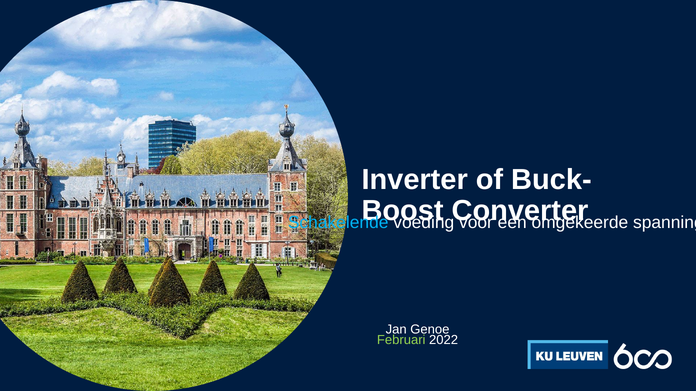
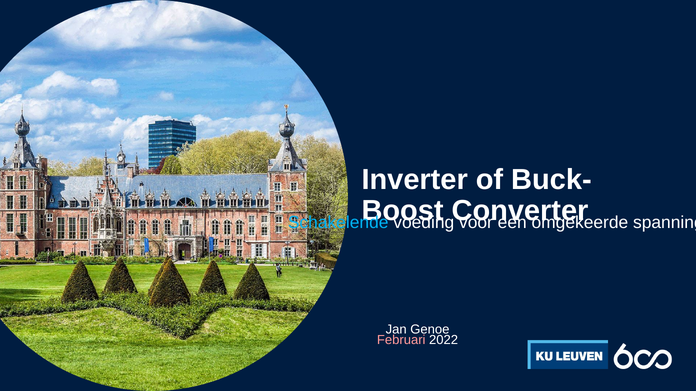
Februari colour: light green -> pink (401, 340)
